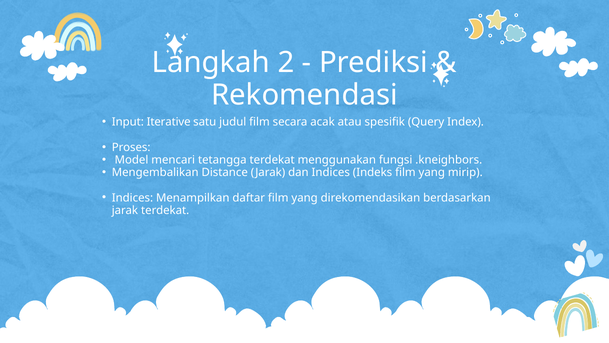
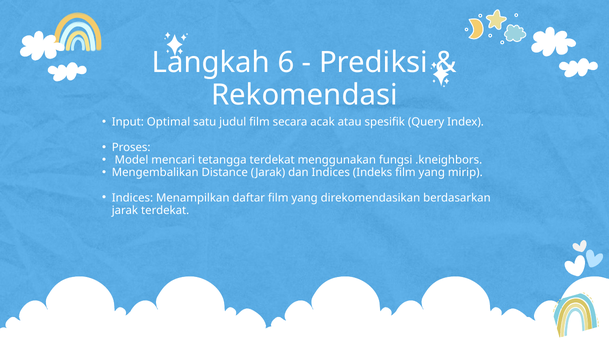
2: 2 -> 6 (286, 63)
Iterative: Iterative -> Optimal (169, 122)
